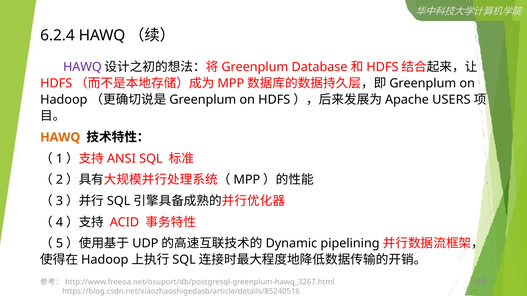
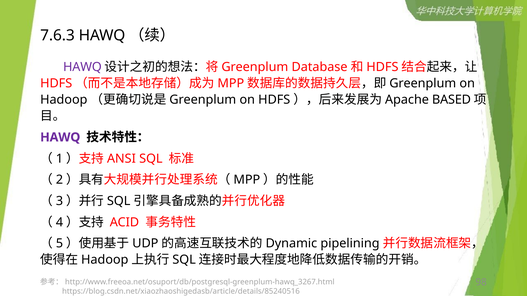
6.2.4: 6.2.4 -> 7.6.3 (57, 36)
USERS: USERS -> BASED (452, 100)
HAWQ colour: orange -> purple (60, 137)
